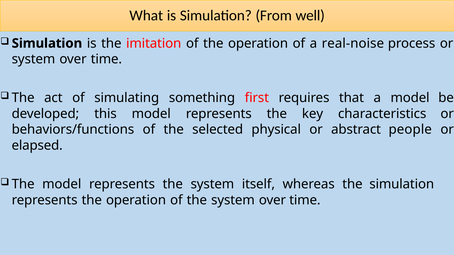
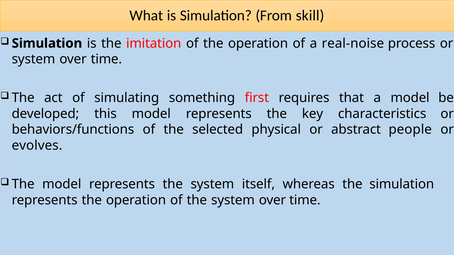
well: well -> skill (310, 15)
elapsed: elapsed -> evolves (37, 146)
